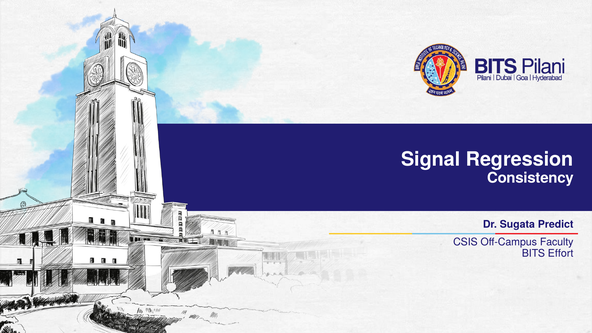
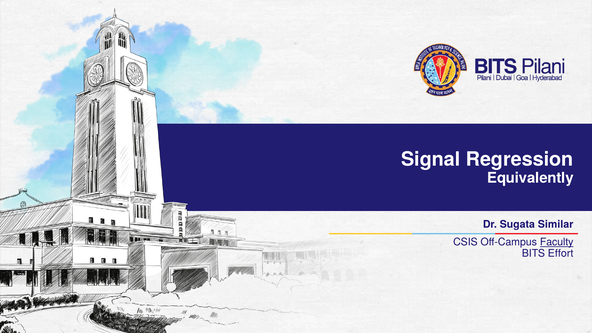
Consistency: Consistency -> Equivalently (530, 178)
Predict: Predict -> Similar (556, 224)
Faculty underline: none -> present (557, 242)
